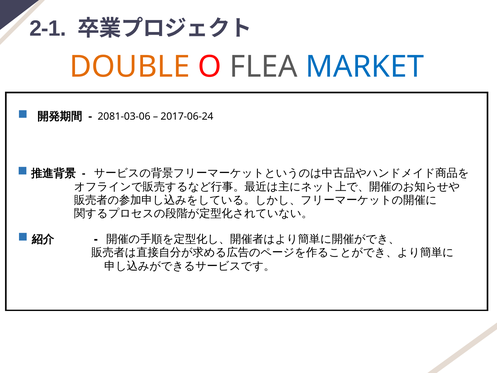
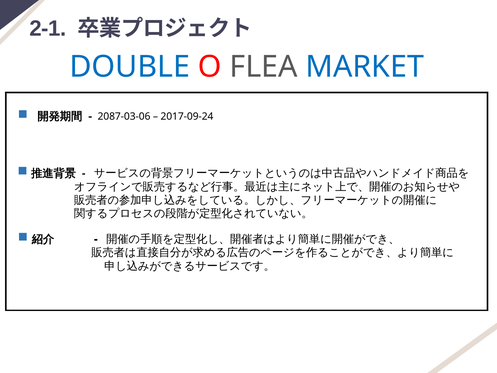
DOUBLE colour: orange -> blue (130, 67)
2081-03-06: 2081-03-06 -> 2087-03-06 (124, 116)
2017-06-24: 2017-06-24 -> 2017-09-24 (187, 116)
